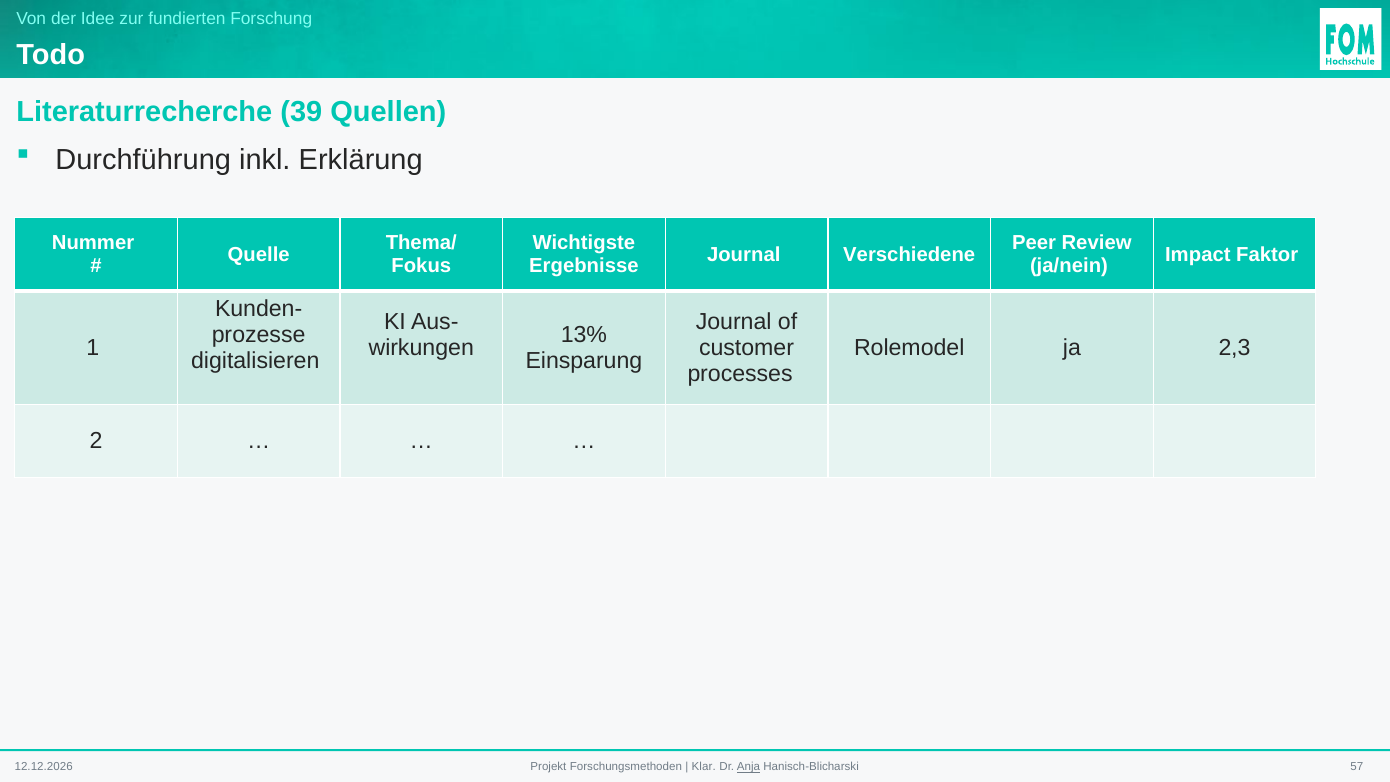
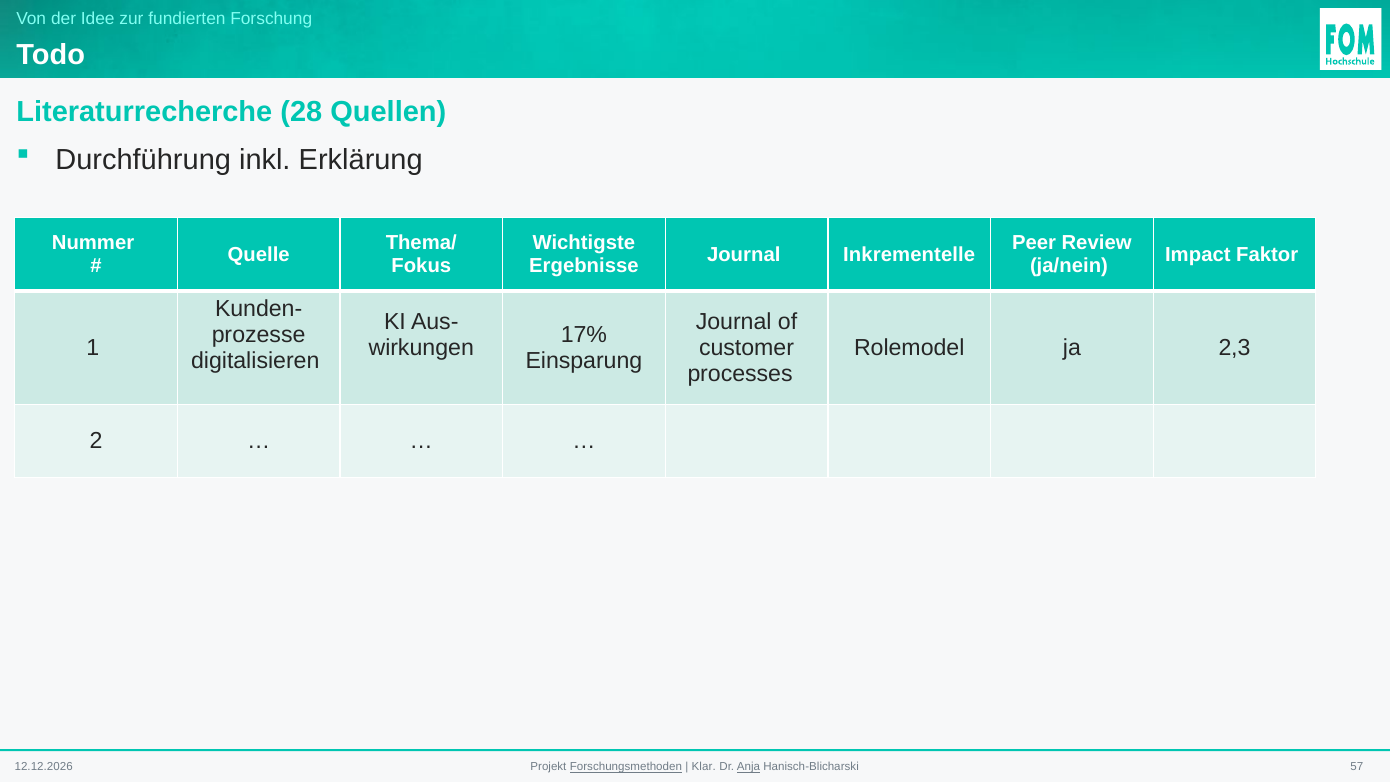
39: 39 -> 28 (301, 112)
Verschiedene: Verschiedene -> Inkrementelle (909, 255)
13%: 13% -> 17% (584, 335)
Forschungsmethoden underline: none -> present (626, 767)
